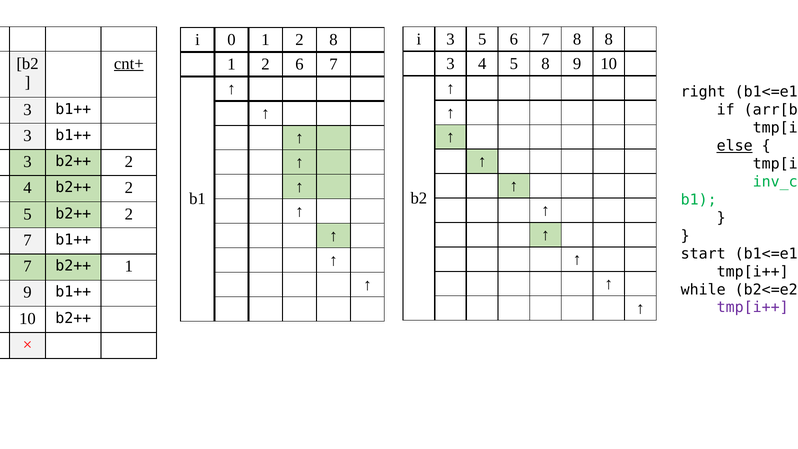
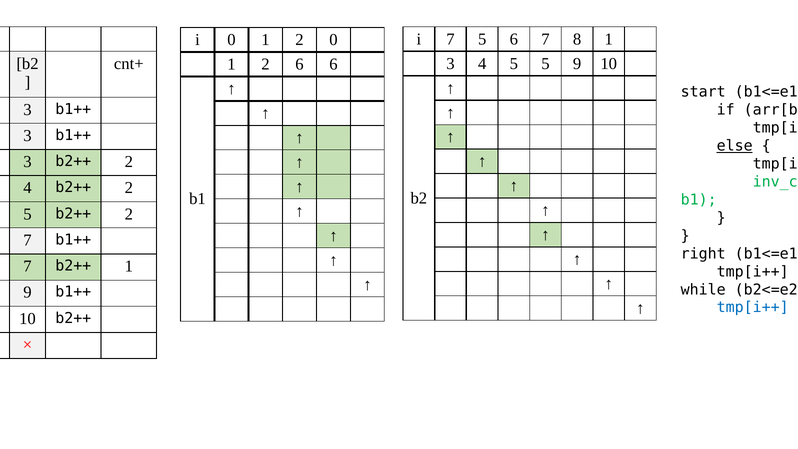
i 3: 3 -> 7 (451, 39)
7 8 8: 8 -> 1 (609, 39)
2 8: 8 -> 0 (333, 40)
cnt+ underline: present -> none (129, 64)
5 8: 8 -> 5 (545, 64)
1 2 6 7: 7 -> 6 (333, 64)
right: right -> start (703, 92)
start: start -> right (703, 254)
tmp[i++ colour: purple -> blue (753, 307)
